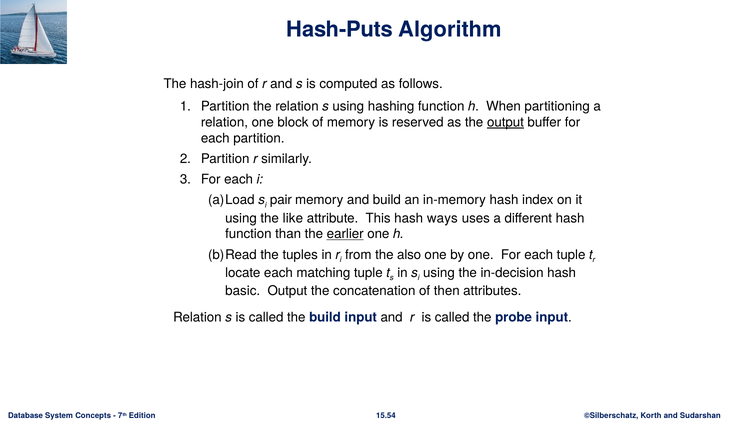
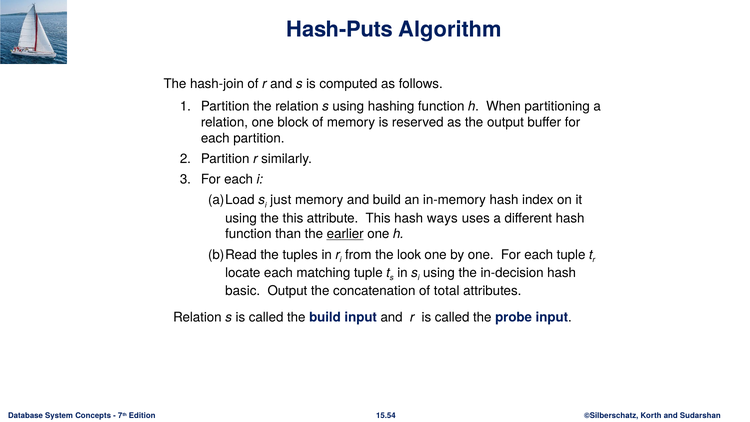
output underline: present -> none (505, 122)
pair: pair -> just (281, 200)
the like: like -> this (293, 218)
also: also -> look (409, 255)
then: then -> total (447, 291)
